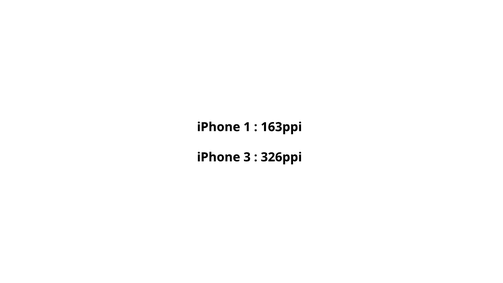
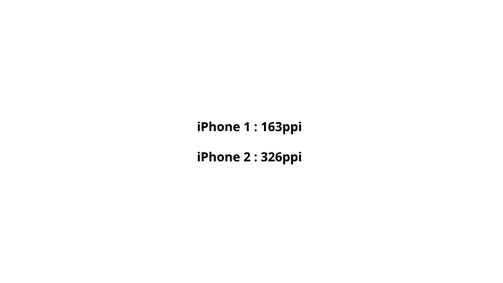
3: 3 -> 2 (247, 157)
